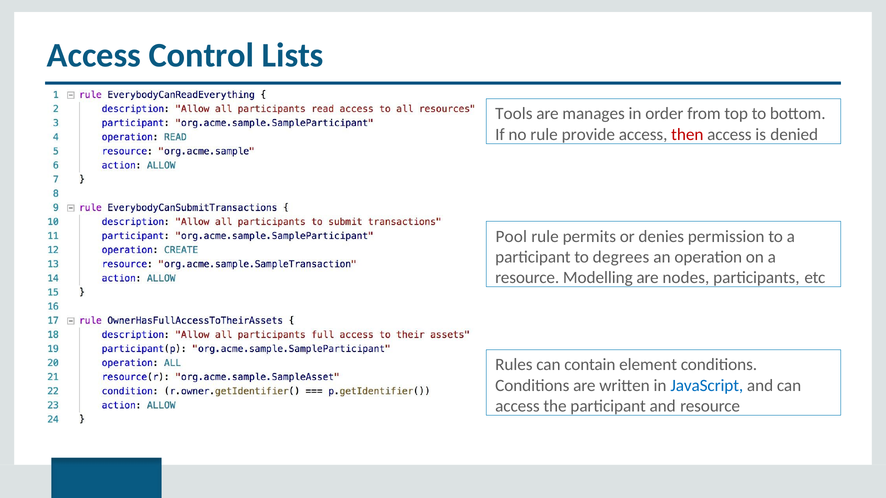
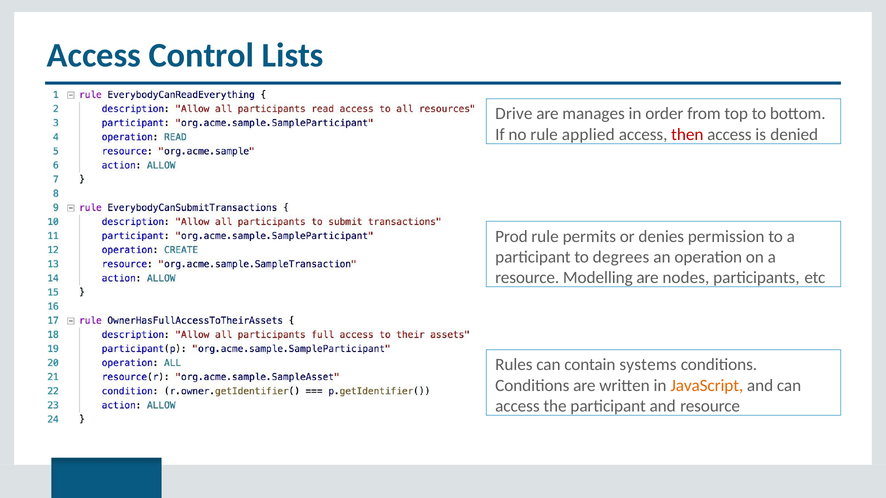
Tools: Tools -> Drive (514, 114)
provide: provide -> applied (588, 135)
Pool: Pool -> Prod (511, 237)
element: element -> systems (648, 365)
JavaScript colour: blue -> orange (707, 386)
